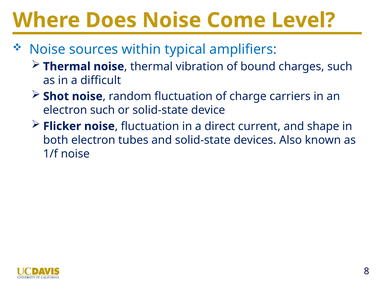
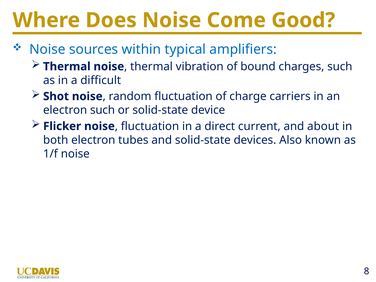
Level: Level -> Good (303, 20)
shape: shape -> about (323, 126)
